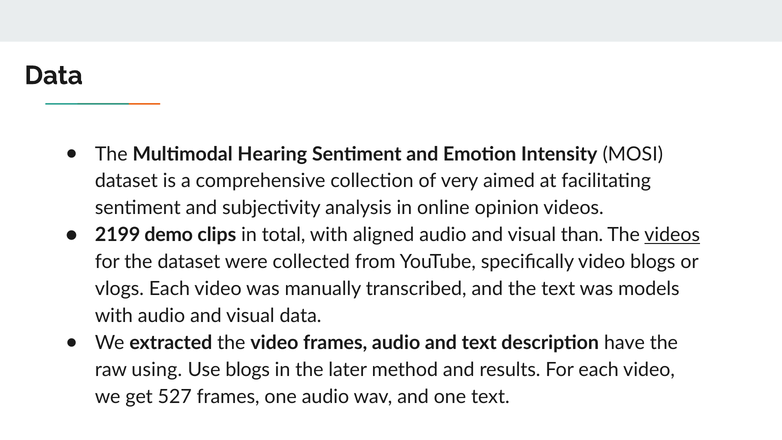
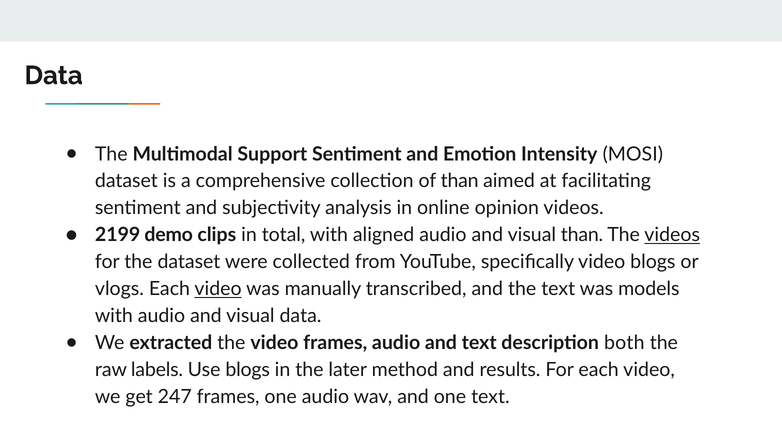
Hearing: Hearing -> Support (272, 154)
of very: very -> than (460, 181)
video underline: none -> present (218, 289)
have: have -> both (624, 343)
using: using -> labels (157, 370)
527: 527 -> 247 (175, 397)
